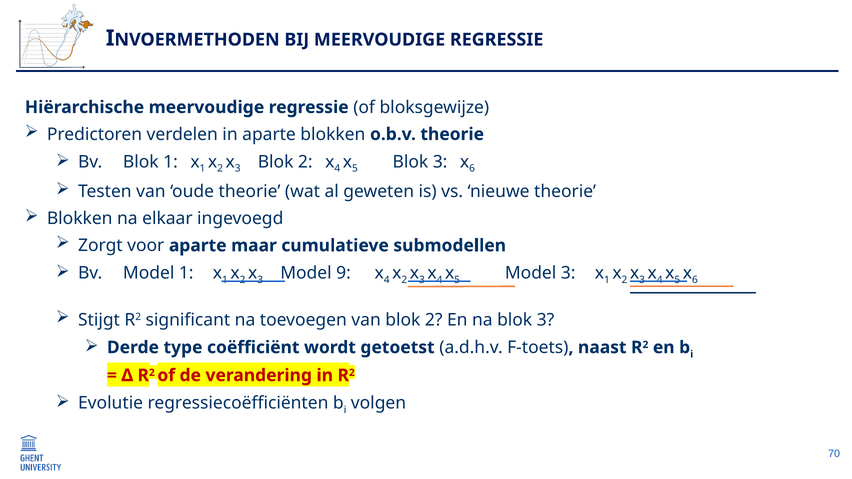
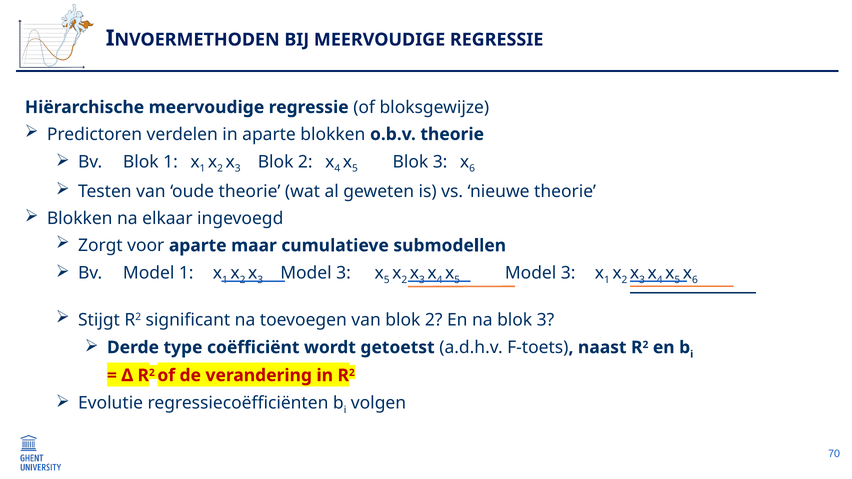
3 Model 9: 9 -> 3 (344, 273)
4: 4 -> 5 (387, 280)
